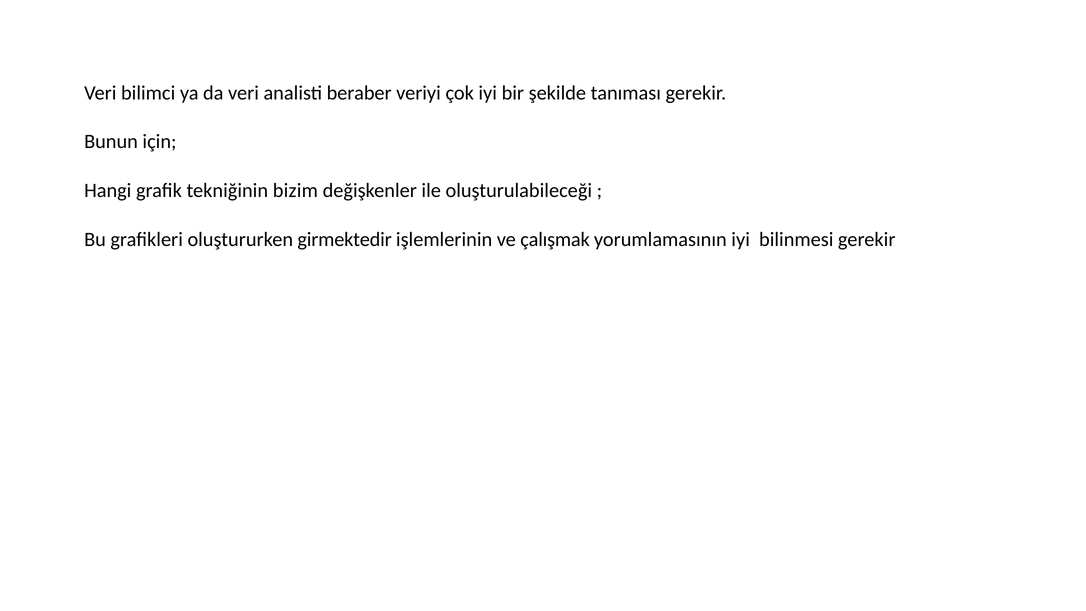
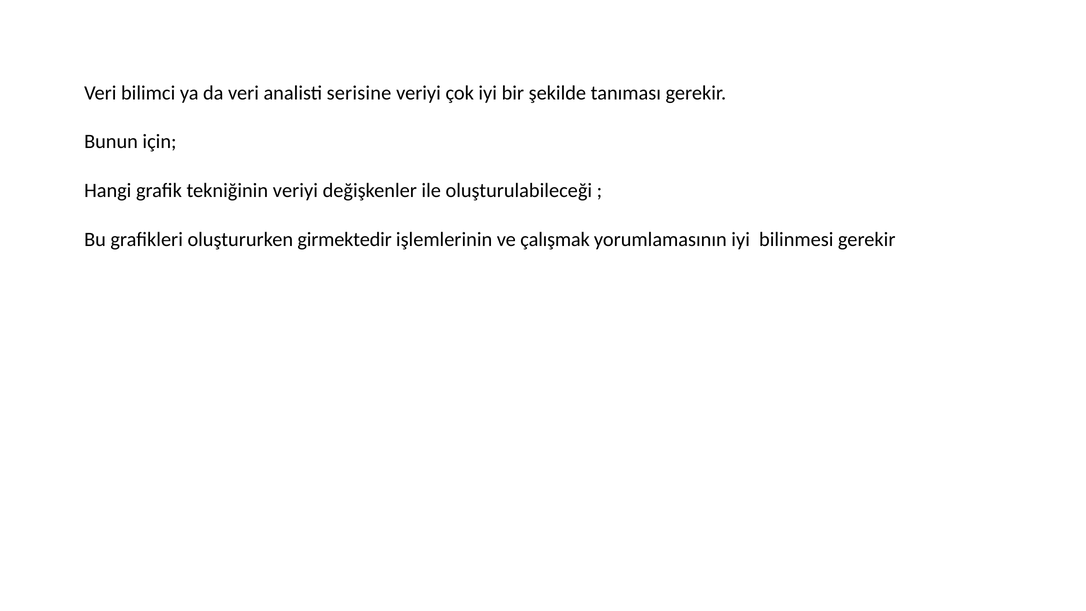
beraber: beraber -> serisine (359, 93)
tekniğinin bizim: bizim -> veriyi (295, 191)
